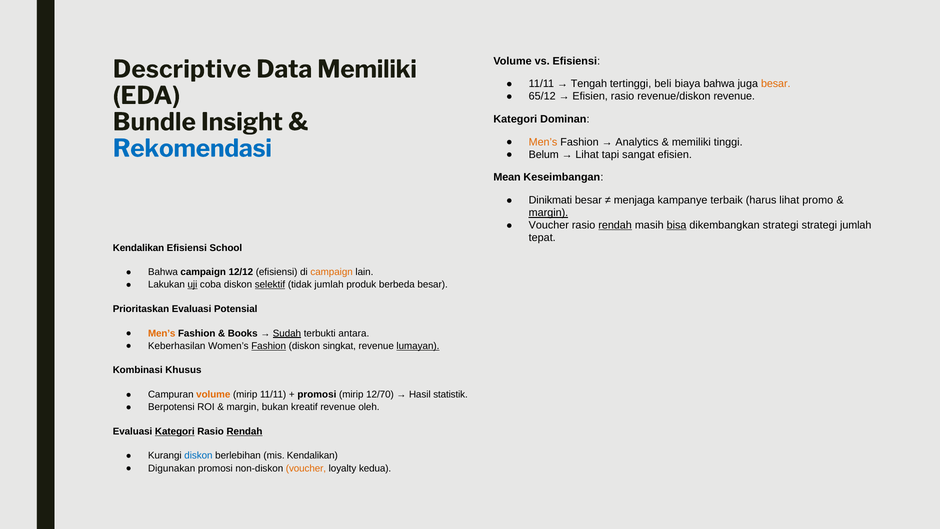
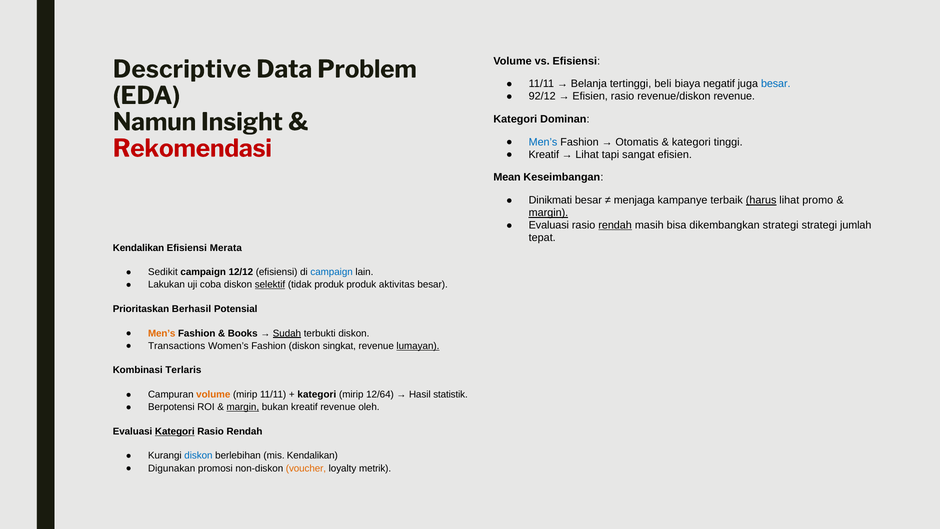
Data Memiliki: Memiliki -> Problem (367, 69)
Tengah: Tengah -> Belanja (589, 84)
biaya bahwa: bahwa -> negatif (719, 84)
besar colour: orange -> blue (776, 84)
65/12: 65/12 -> 92/12 (542, 96)
Bundle: Bundle -> Namun (154, 122)
Men’s colour: orange -> blue (543, 142)
Analytics: Analytics -> Otomatis (637, 142)
memiliki: memiliki -> kategori (691, 142)
Rekomendasi colour: blue -> red (192, 149)
Belum: Belum -> Kreatif (544, 154)
harus underline: none -> present (761, 200)
Voucher: Voucher -> Evaluasi (549, 225)
bisa underline: present -> none (677, 225)
School: School -> Merata (226, 248)
Bahwa: Bahwa -> Sedikit (163, 272)
campaign colour: orange -> blue (332, 272)
uji underline: present -> none (192, 284)
tidak jumlah: jumlah -> produk (329, 284)
berbeda: berbeda -> aktivitas (397, 284)
Prioritaskan Evaluasi: Evaluasi -> Berhasil (192, 309)
terbukti antara: antara -> diskon (354, 333)
Keberhasilan: Keberhasilan -> Transactions (177, 346)
Fashion underline: present -> none (269, 346)
Khusus: Khusus -> Terlaris (183, 370)
promosi: promosi -> kategori (317, 394)
12/70: 12/70 -> 12/64 (380, 394)
margin underline: none -> present (243, 407)
Rendah underline: present -> none (244, 431)
kedua: kedua -> metrik (375, 468)
